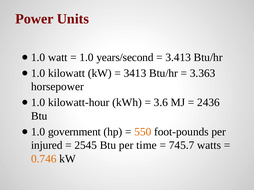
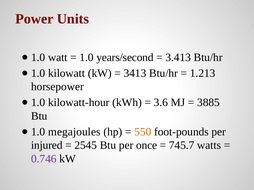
3.363: 3.363 -> 1.213 (203, 73)
2436: 2436 -> 3885 (208, 103)
government: government -> megajoules (74, 132)
time: time -> once (147, 146)
0.746 colour: orange -> purple (44, 159)
